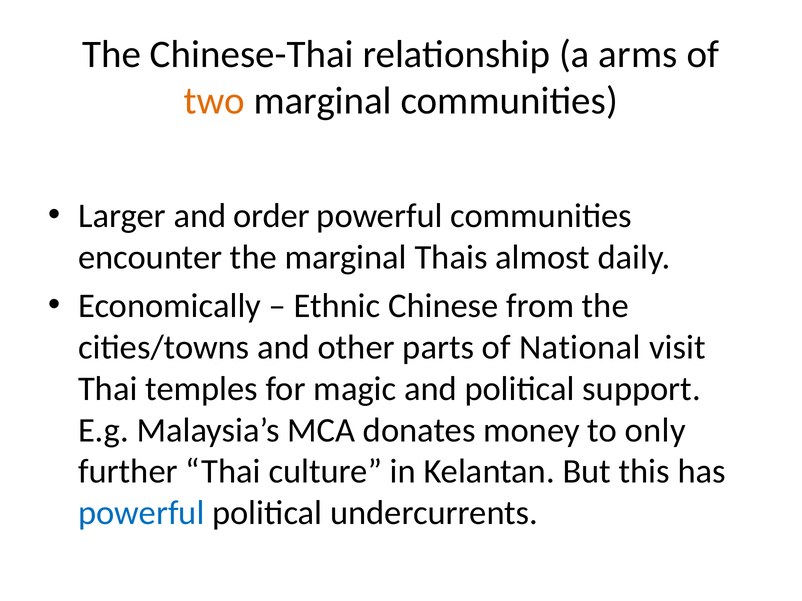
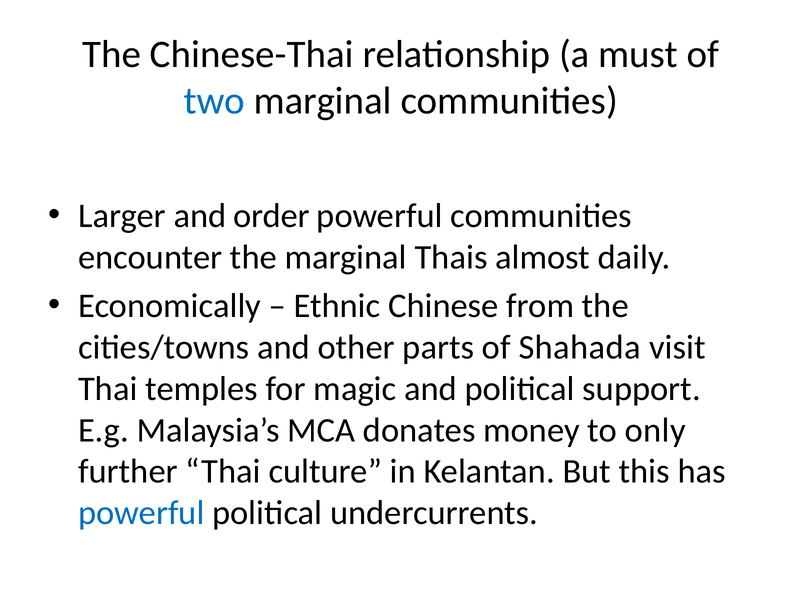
arms: arms -> must (638, 54)
two colour: orange -> blue (214, 101)
National: National -> Shahada (580, 348)
